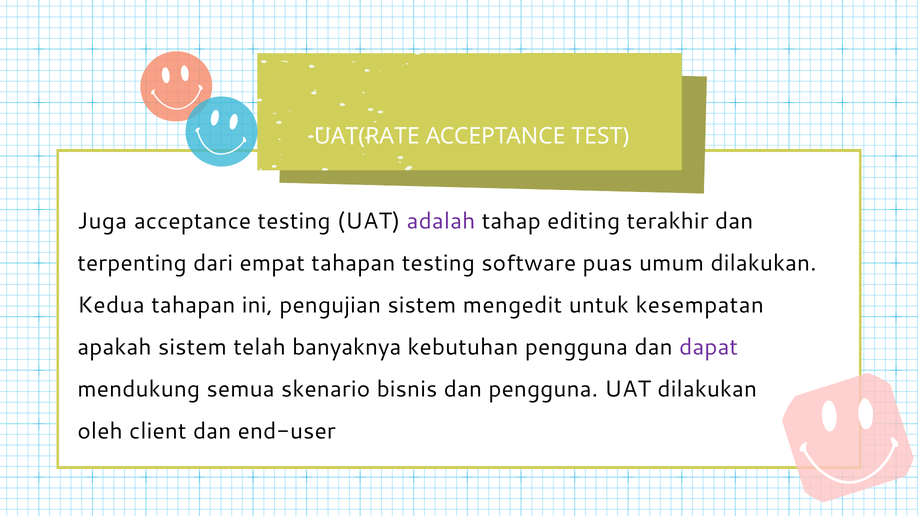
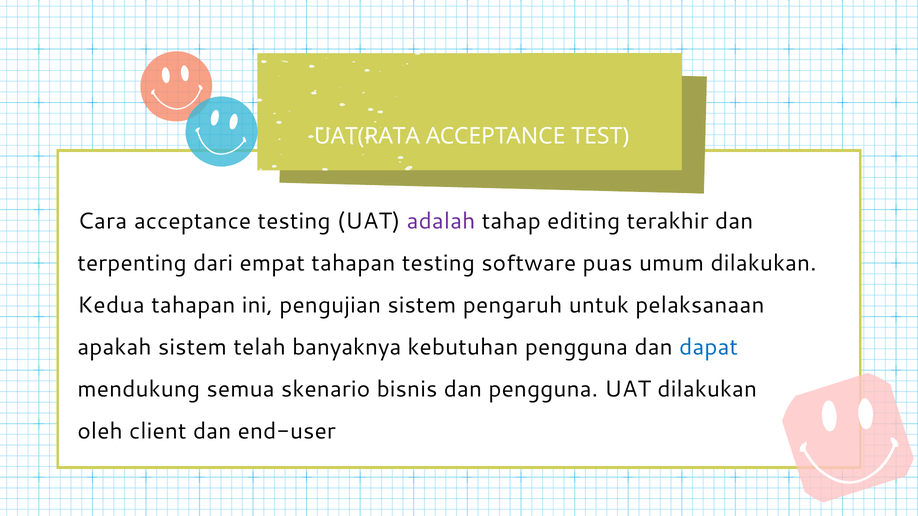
UAT(RATE: UAT(RATE -> UAT(RATA (367, 136)
Juga: Juga -> Cara (102, 221)
mengedit: mengedit -> pengaruh (513, 305)
kesempatan: kesempatan -> pelaksanaan (700, 305)
dapat colour: purple -> blue (709, 347)
